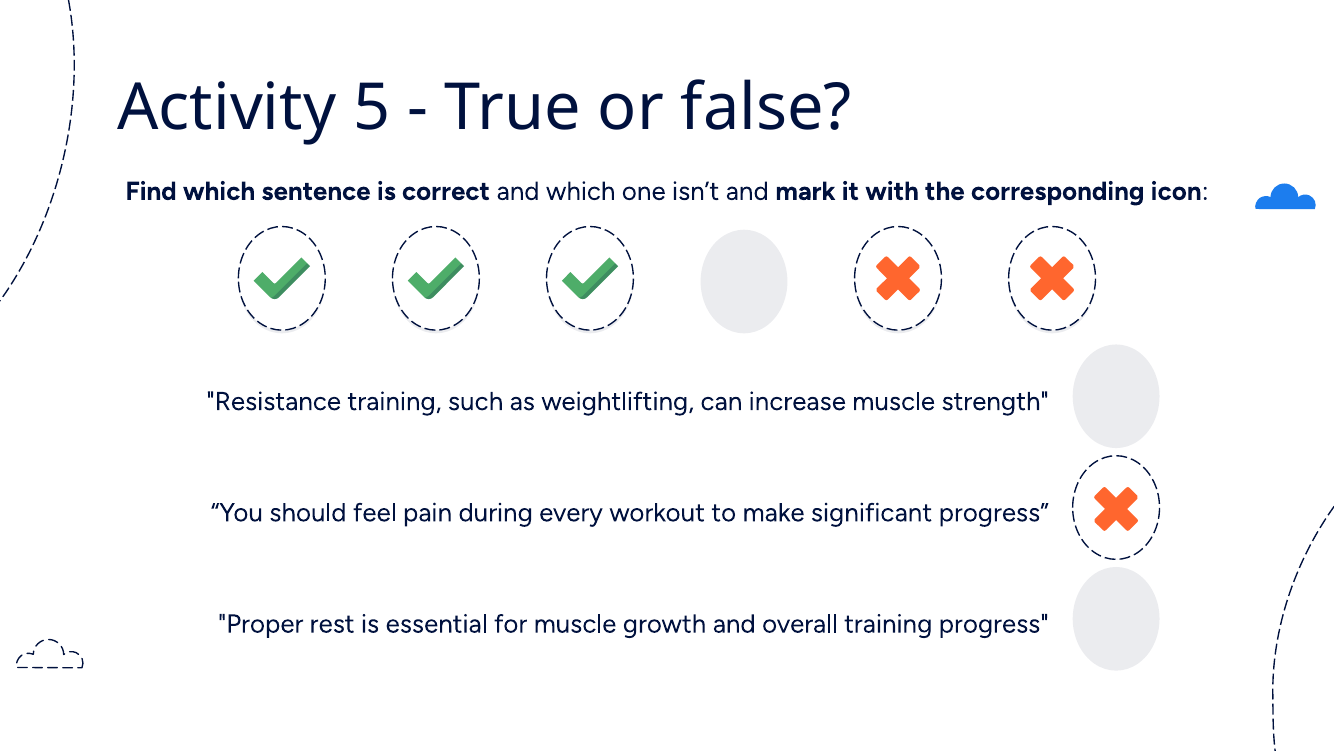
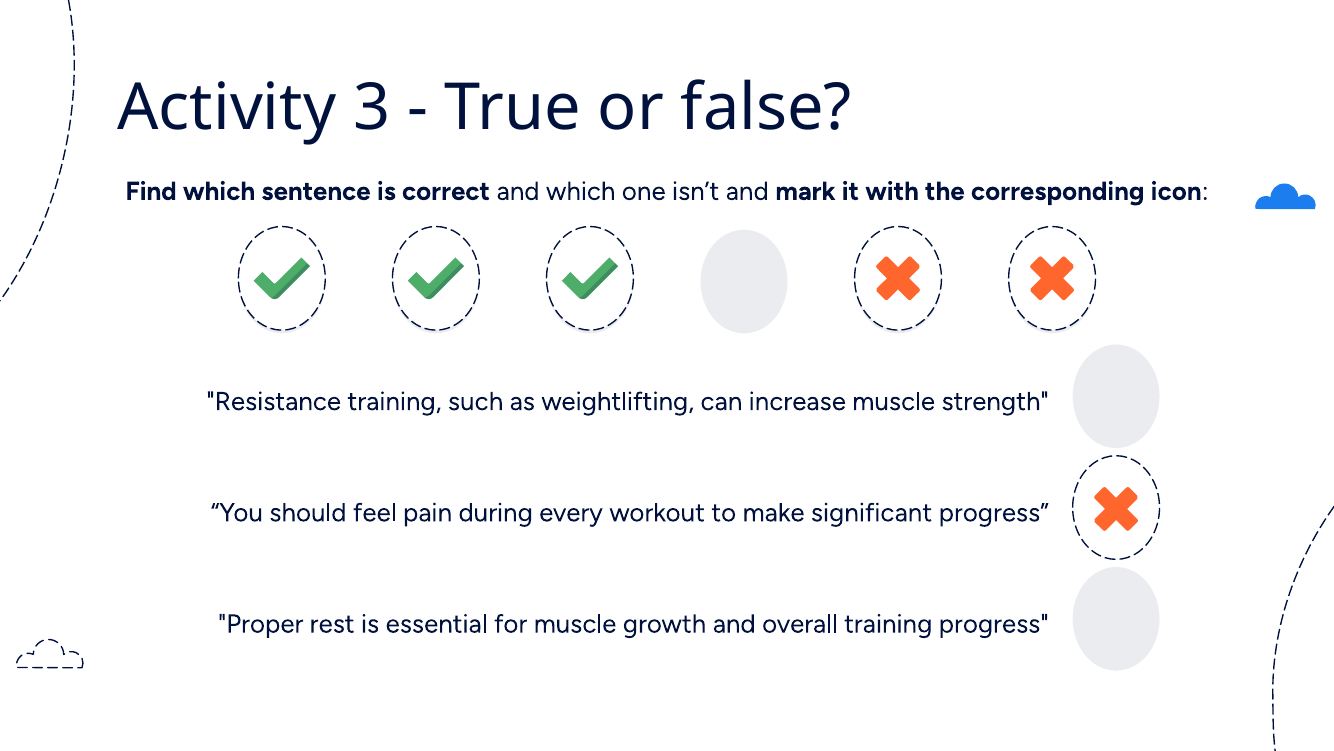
5: 5 -> 3 (372, 108)
